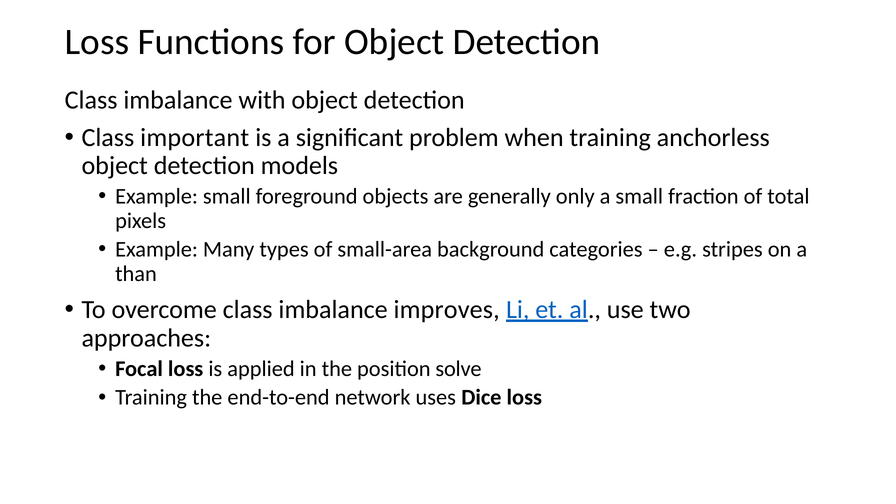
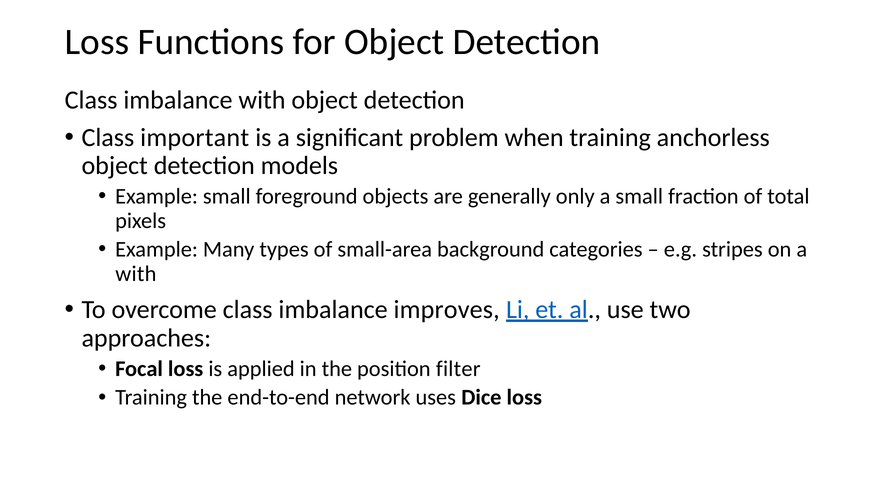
than: than -> with (136, 274)
solve: solve -> filter (458, 369)
